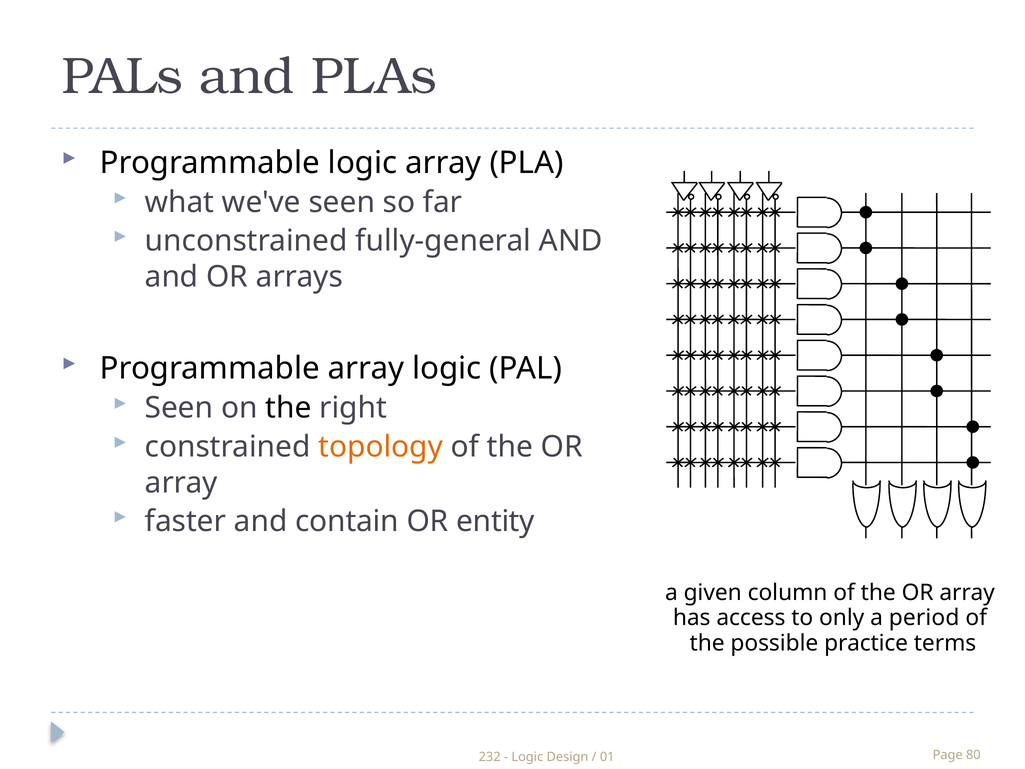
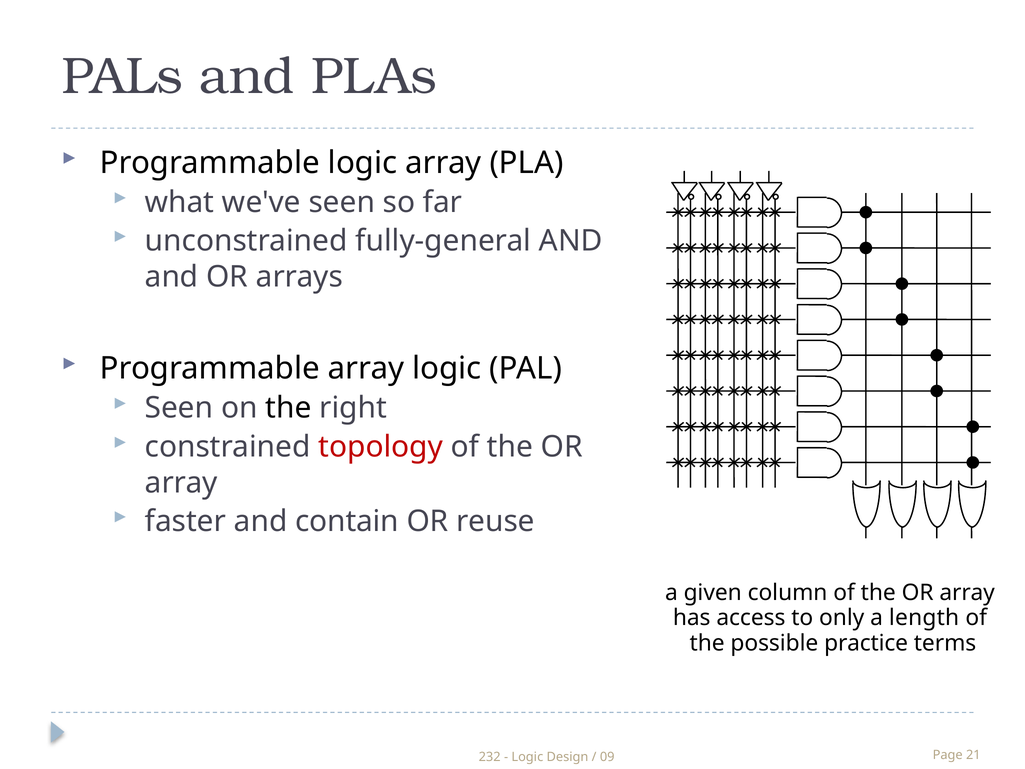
topology colour: orange -> red (381, 447)
entity: entity -> reuse (495, 521)
period: period -> length (924, 618)
80: 80 -> 21 (973, 755)
01: 01 -> 09 (607, 757)
